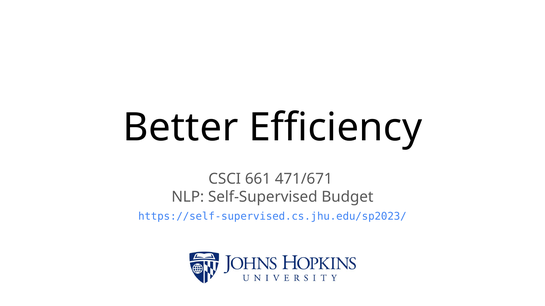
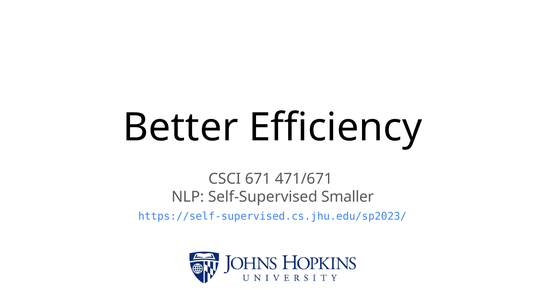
661: 661 -> 671 (258, 179)
Budget: Budget -> Smaller (348, 197)
